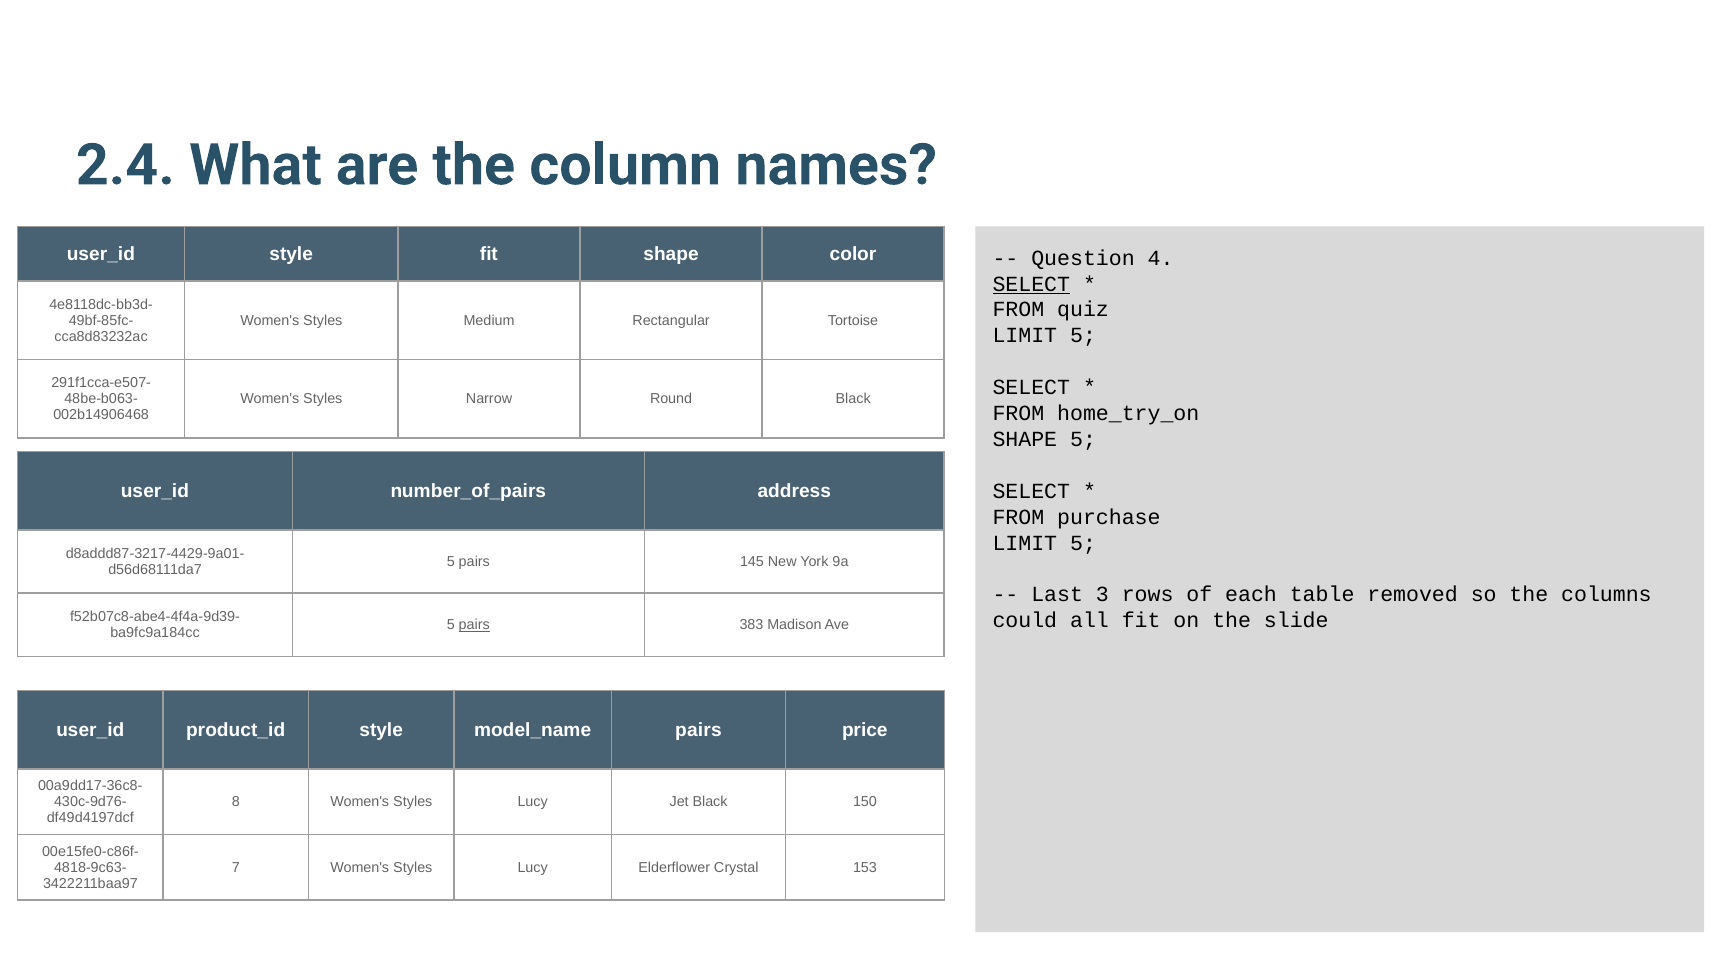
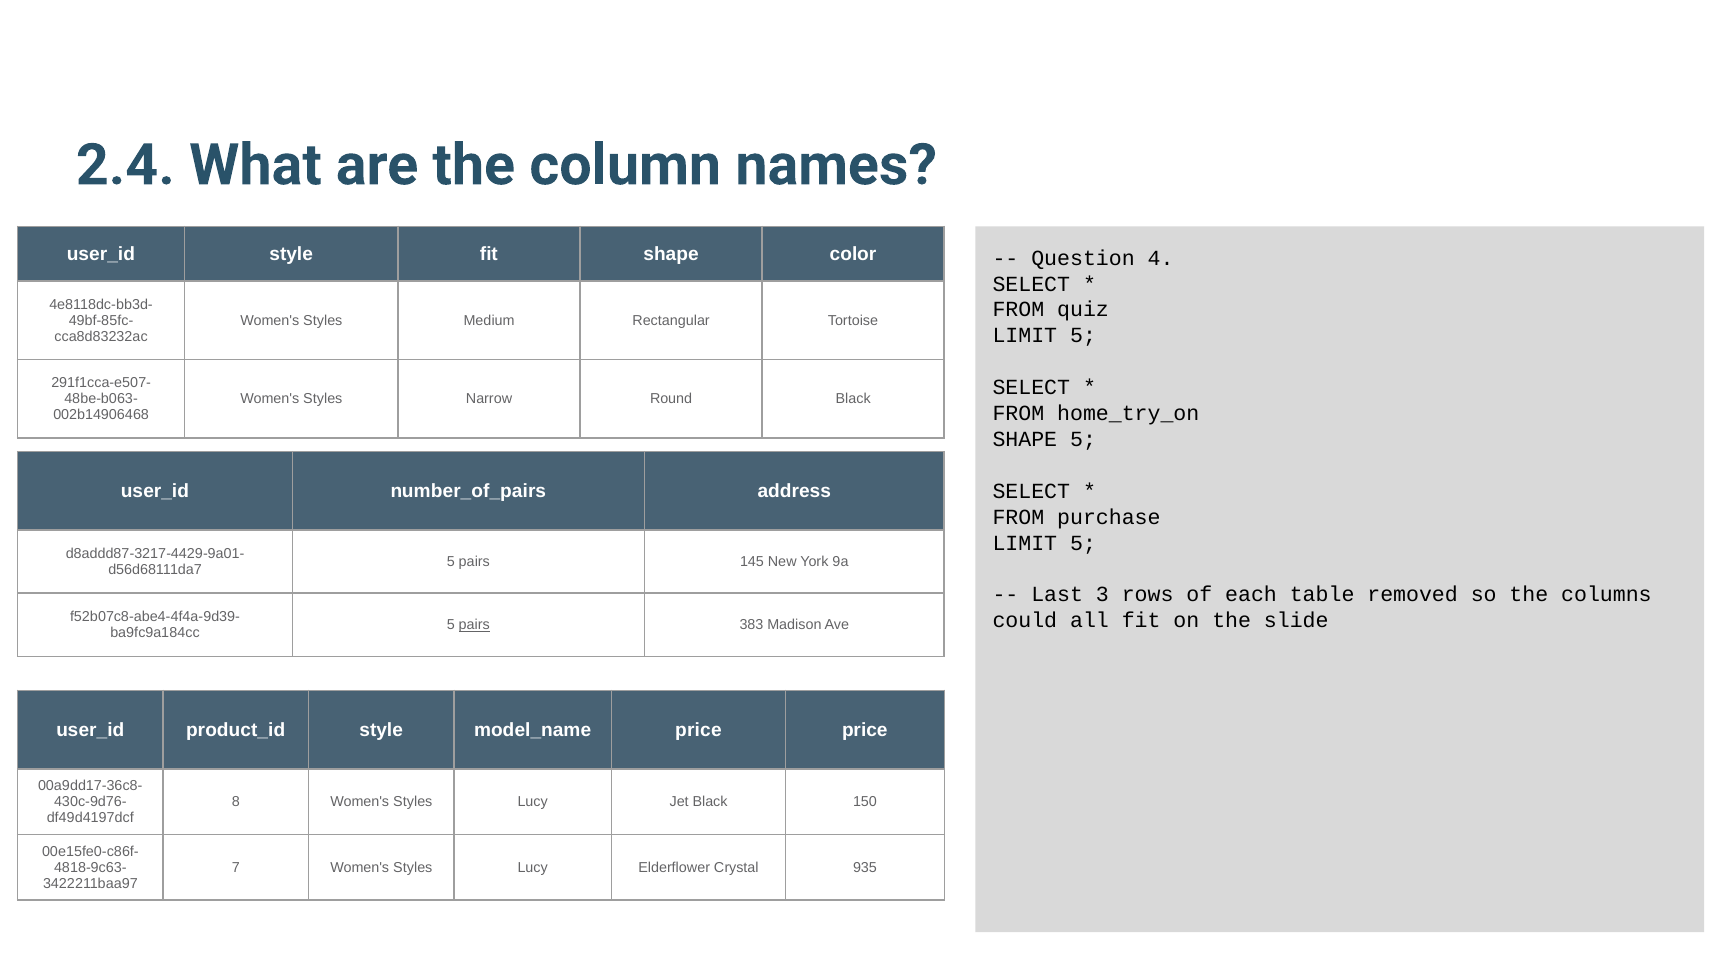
SELECT underline: present -> none (1031, 284)
pairs: pairs -> price (698, 730)
153: 153 -> 935 (865, 867)
